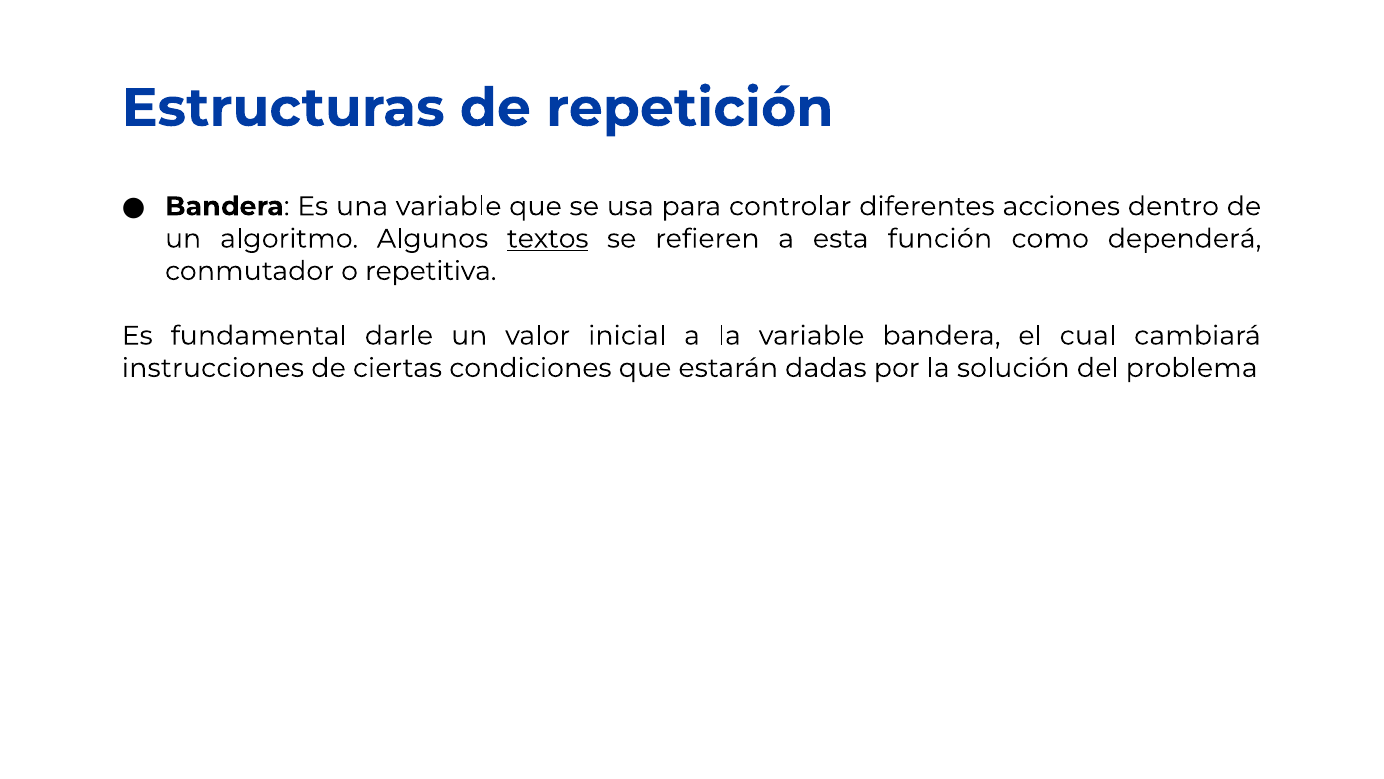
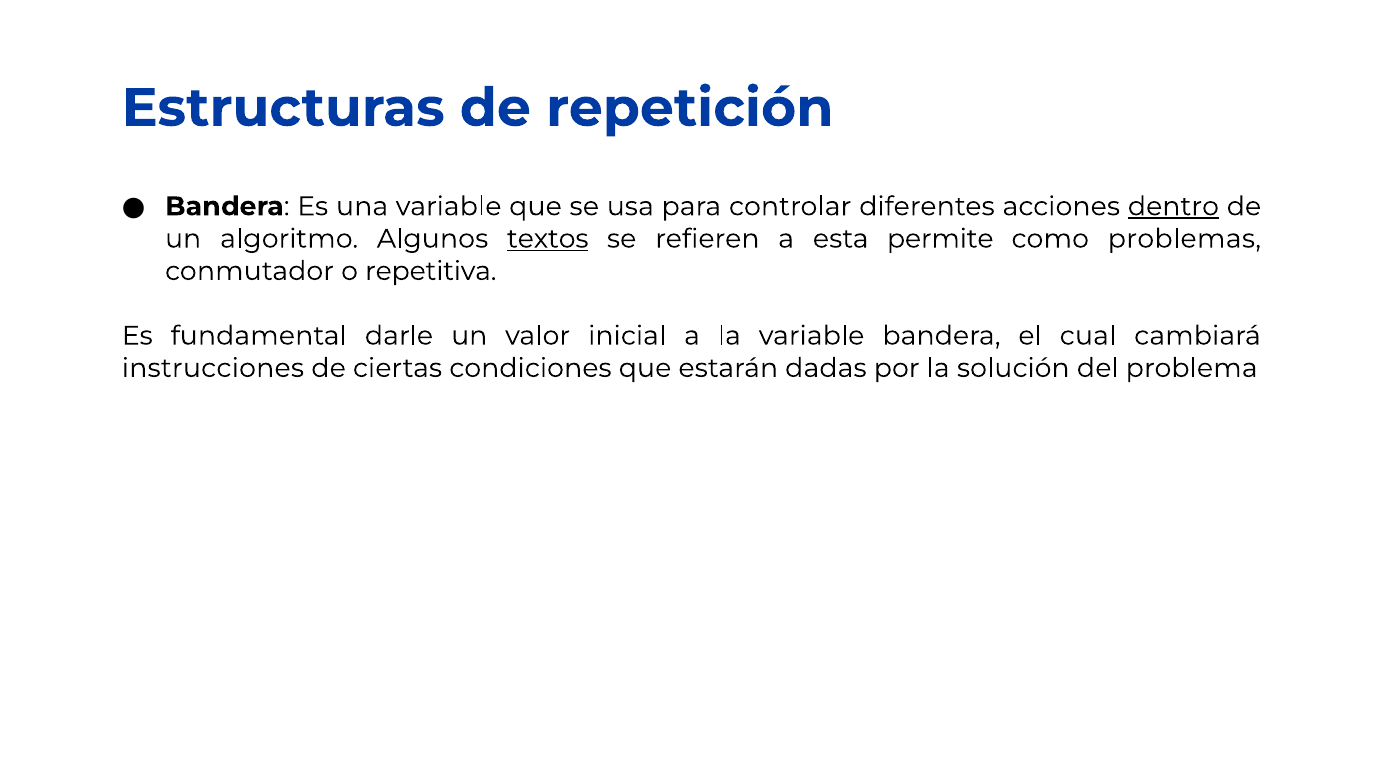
dentro underline: none -> present (1173, 206)
función: función -> permite (940, 239)
dependerá: dependerá -> problemas (1184, 239)
